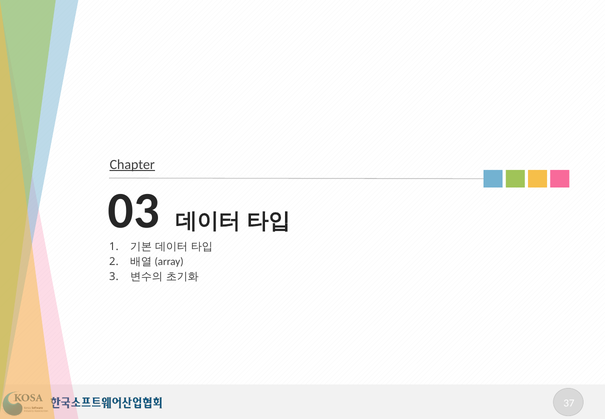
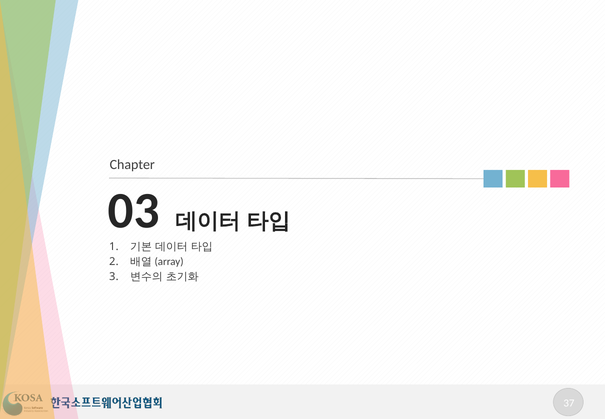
Chapter underline: present -> none (132, 164)
